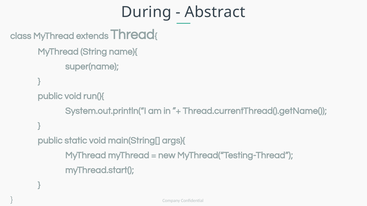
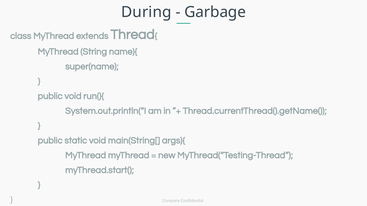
Abstract: Abstract -> Garbage (215, 12)
